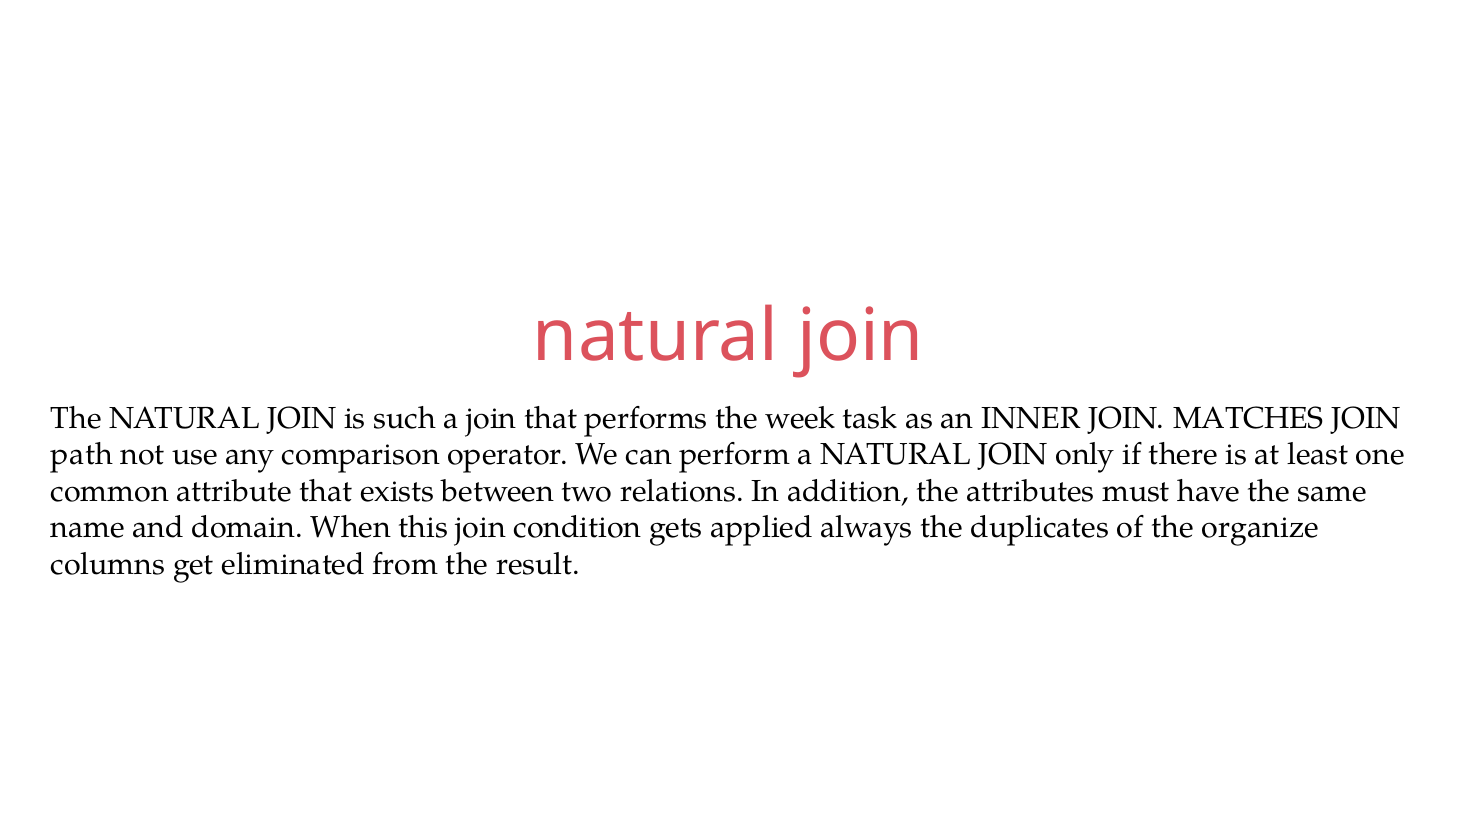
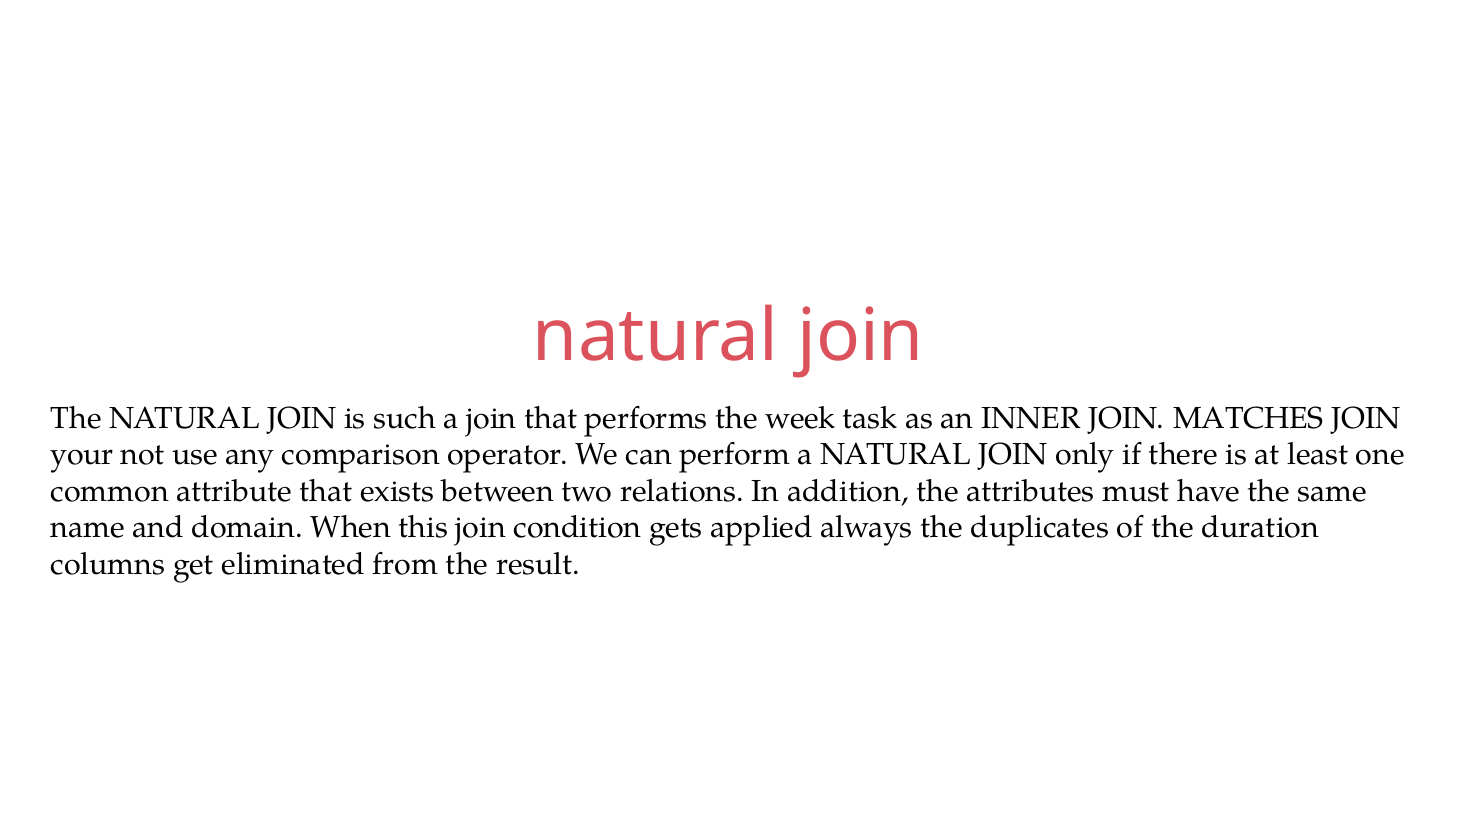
path: path -> your (82, 455)
organize: organize -> duration (1260, 527)
